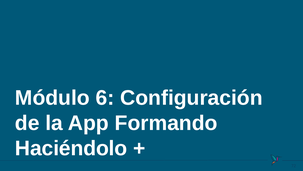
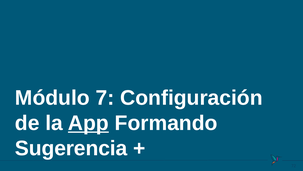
6: 6 -> 7 (105, 97)
App underline: none -> present (88, 123)
Haciéndolo: Haciéndolo -> Sugerencia (71, 148)
